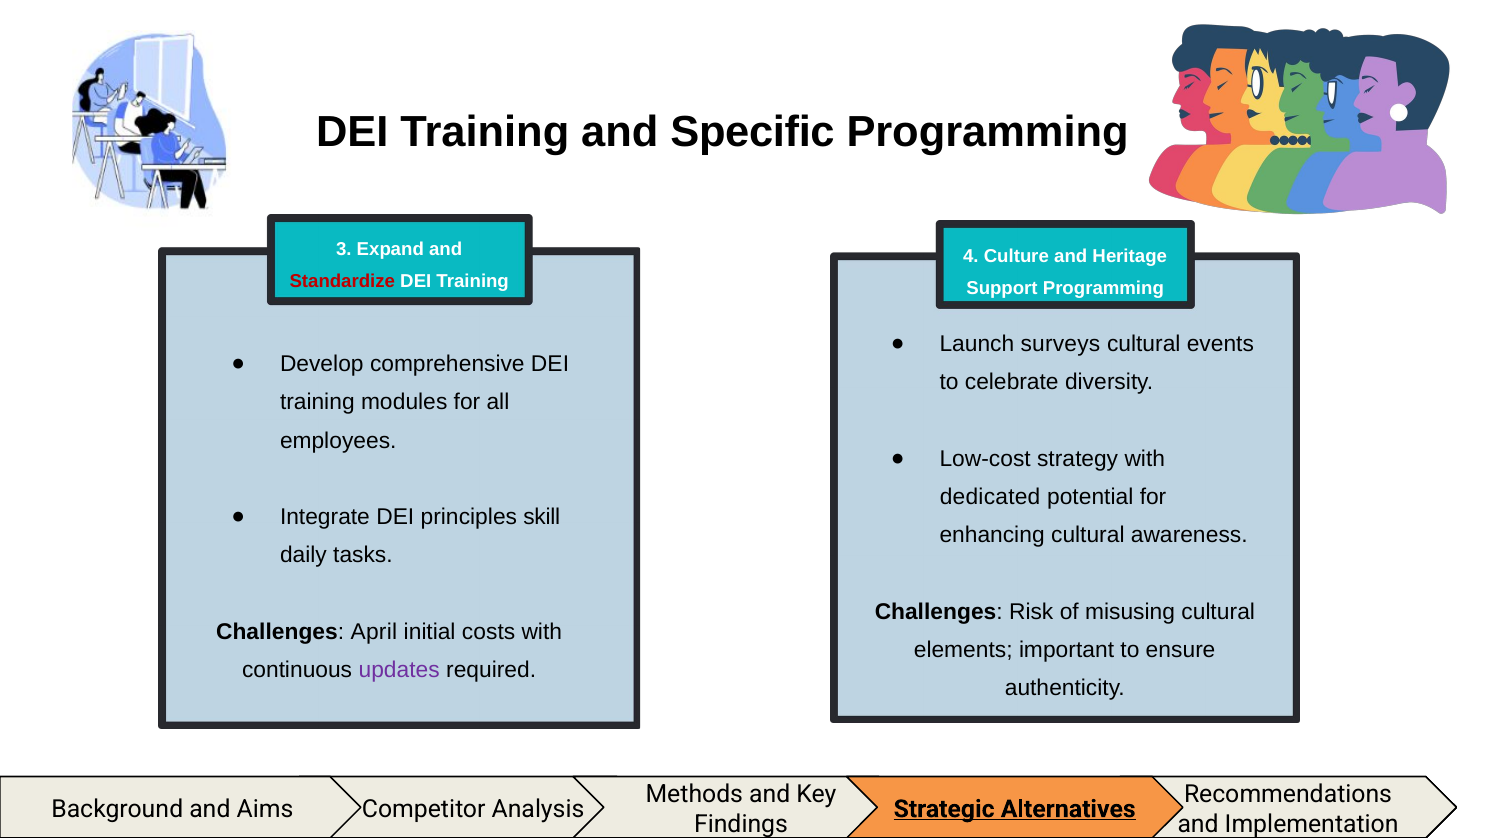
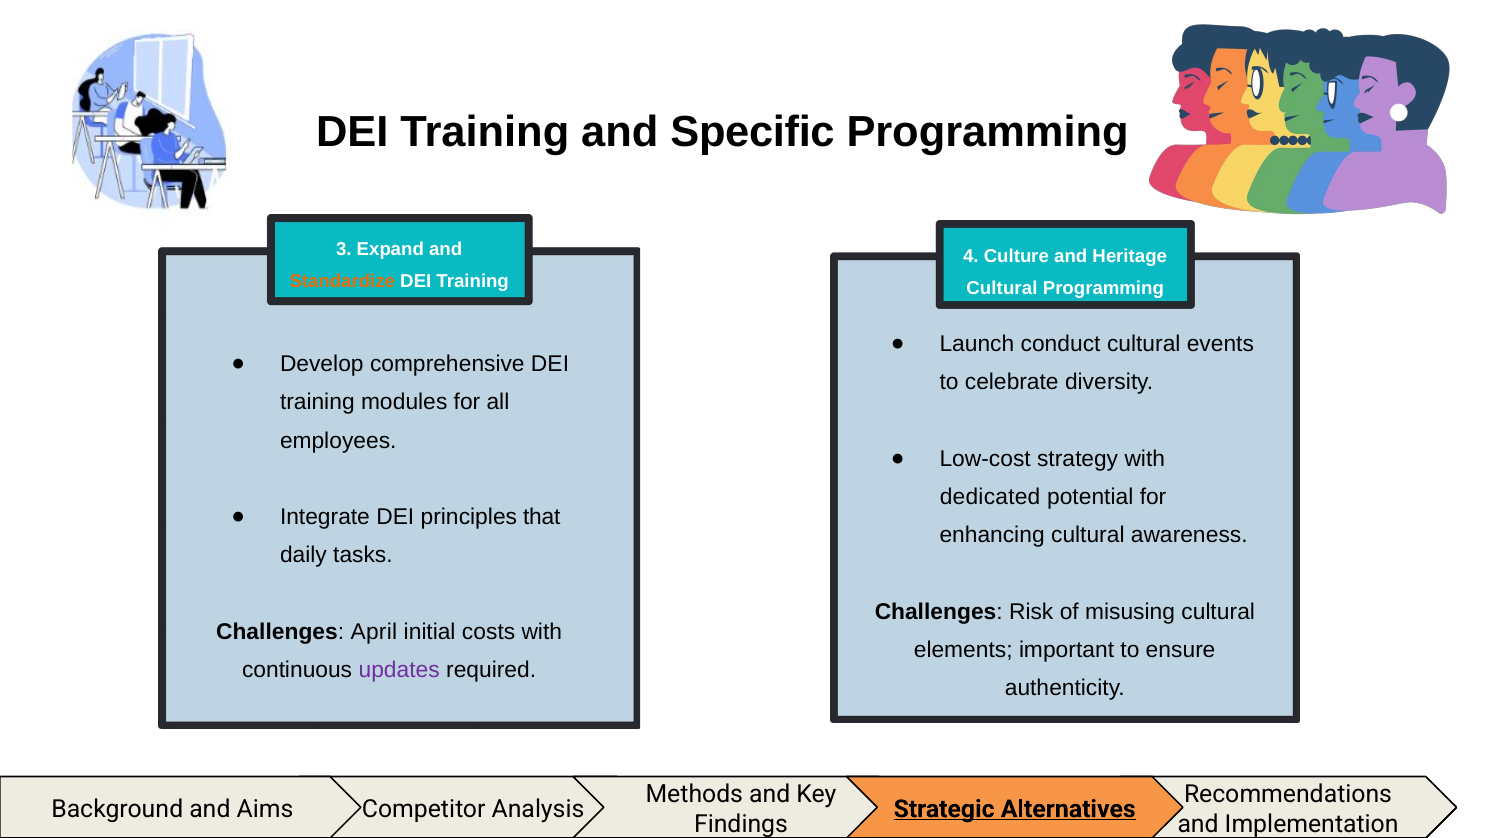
Standardize colour: red -> orange (342, 281)
Support: Support -> Cultural (1002, 288)
surveys: surveys -> conduct (1061, 344)
skill: skill -> that (542, 517)
